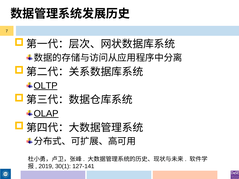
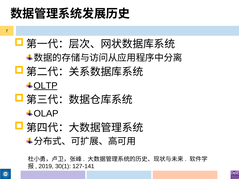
OLAP underline: present -> none (46, 114)
